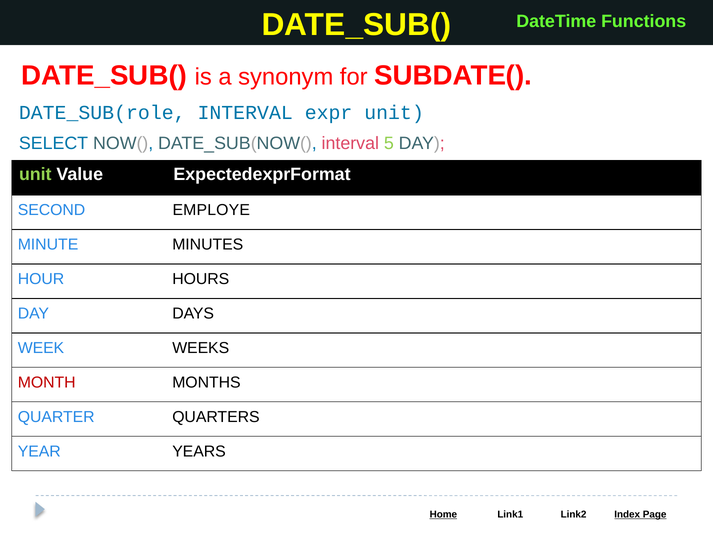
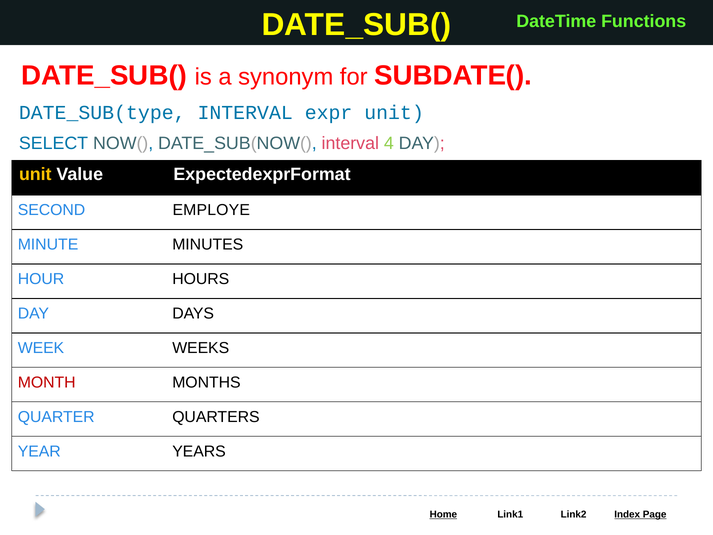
DATE_SUB(role: DATE_SUB(role -> DATE_SUB(type (102, 113)
5: 5 -> 4 (389, 144)
unit colour: light green -> yellow (35, 174)
